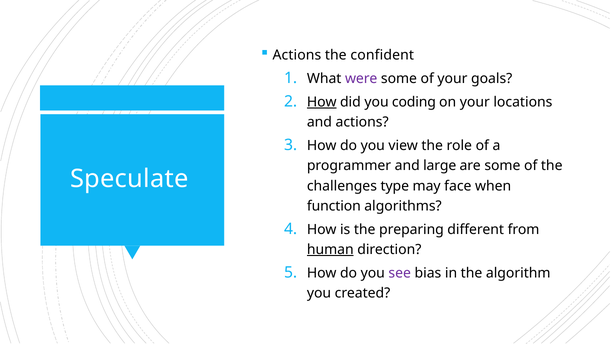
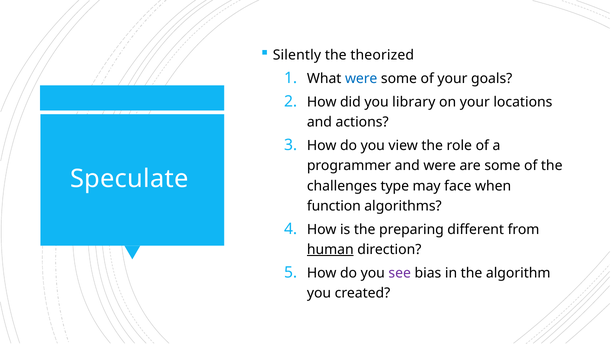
Actions: Actions -> Silently (297, 55)
confident: confident -> theorized (382, 55)
were colour: purple -> blue (361, 79)
How underline: present -> none (322, 102)
coding: coding -> library (414, 102)
and large: large -> were (440, 166)
